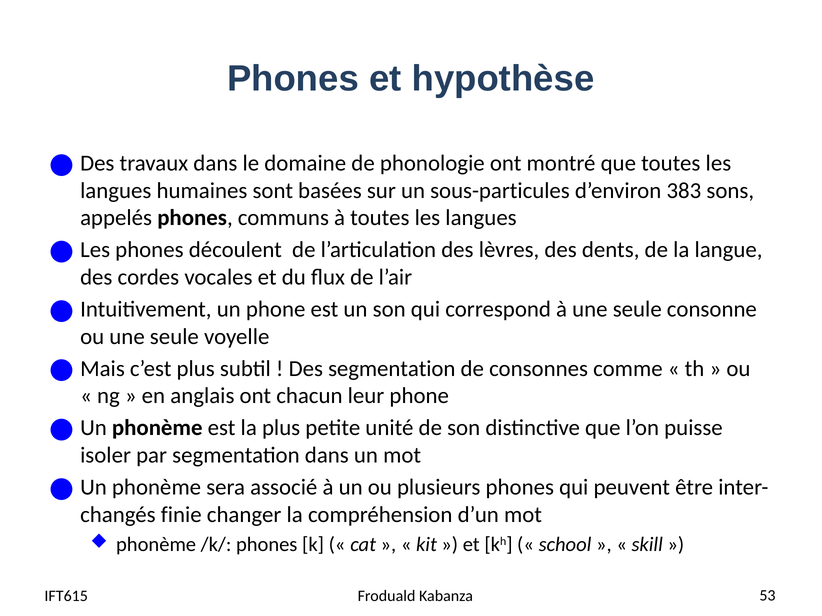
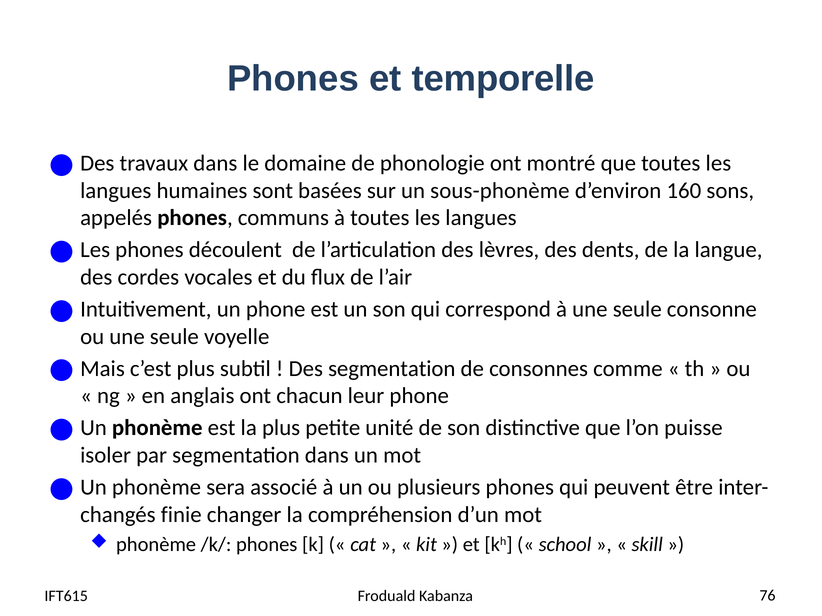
hypothèse: hypothèse -> temporelle (503, 79)
sous-particules: sous-particules -> sous-phonème (500, 191)
383: 383 -> 160 (684, 191)
53: 53 -> 76 (767, 596)
